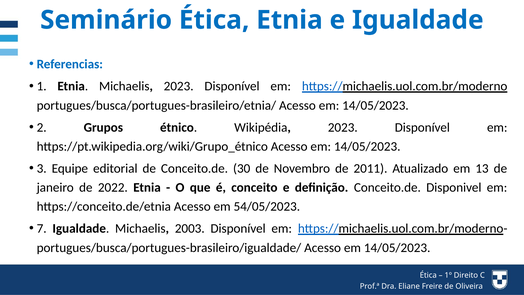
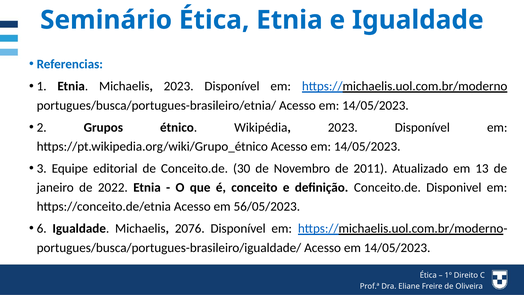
54/05/2023: 54/05/2023 -> 56/05/2023 (267, 206)
7: 7 -> 6 (42, 228)
2003: 2003 -> 2076 (190, 228)
